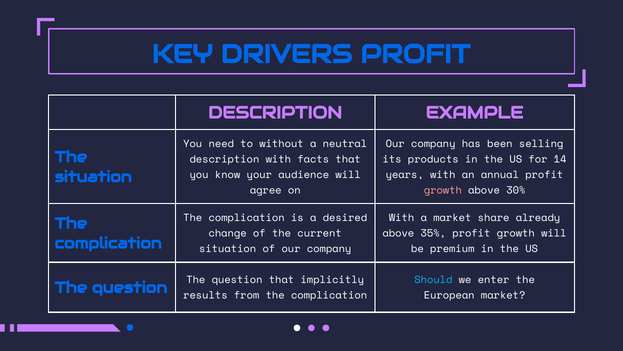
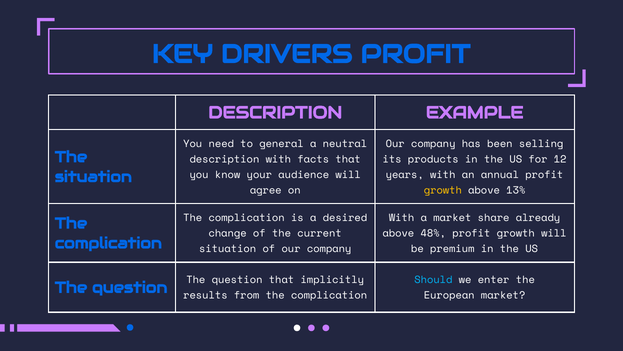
without: without -> general (282, 144)
14: 14 -> 12 (560, 159)
growth colour: pink -> yellow (443, 190)
30%: 30% -> 13% (516, 190)
35%: 35% -> 48% (433, 233)
